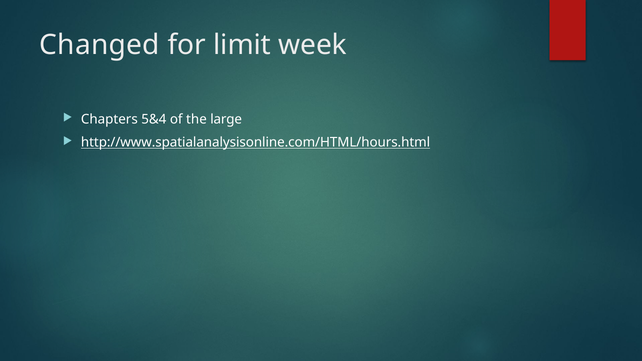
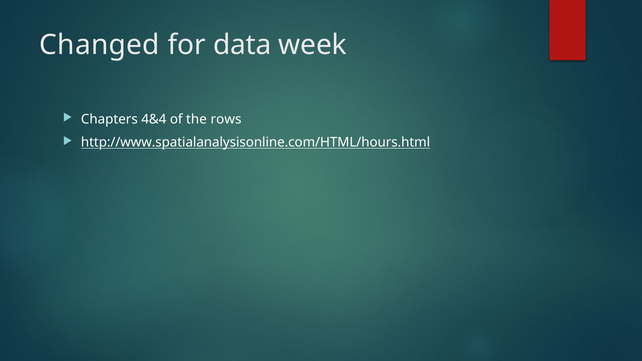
limit: limit -> data (242, 45)
5&4: 5&4 -> 4&4 (154, 119)
large: large -> rows (226, 119)
